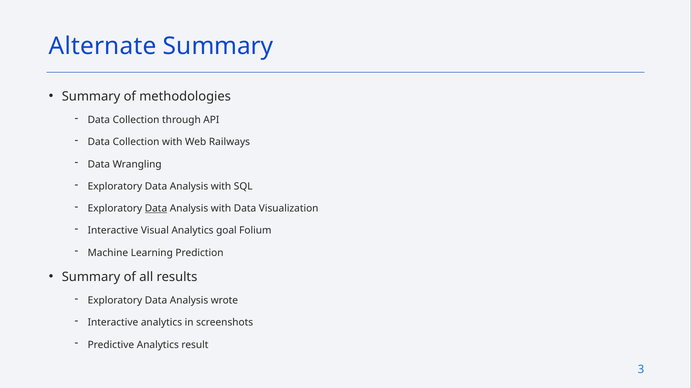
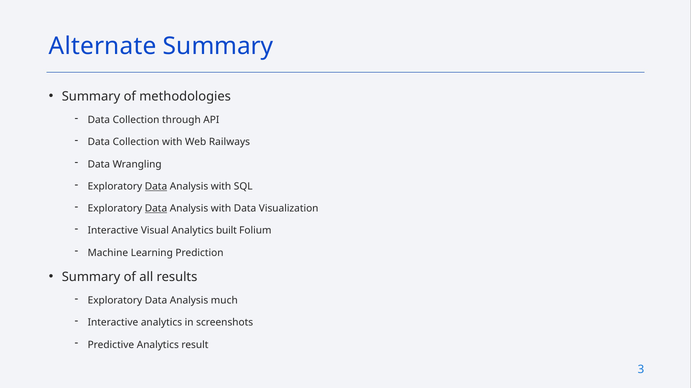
Data underline: none -> present (156, 187)
goal: goal -> built (226, 231)
wrote: wrote -> much (224, 301)
